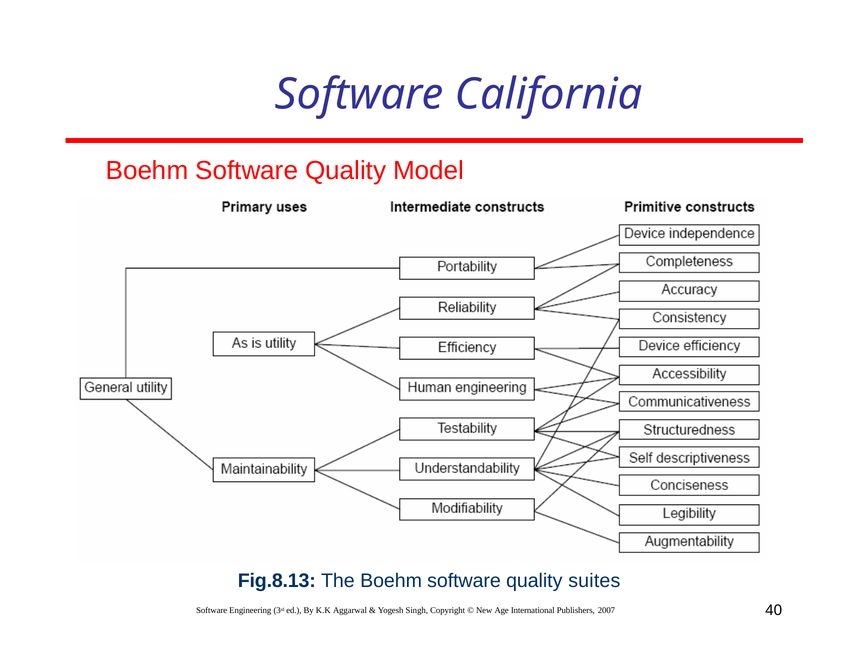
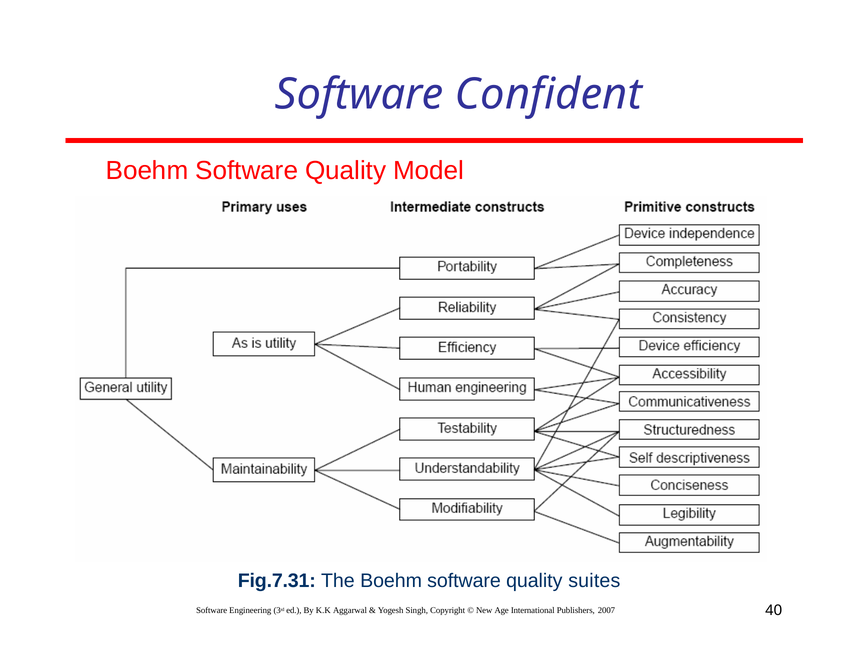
California: California -> Confident (549, 94)
Fig.8.13: Fig.8.13 -> Fig.7.31 (277, 581)
